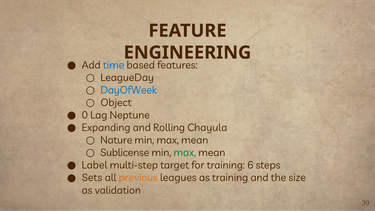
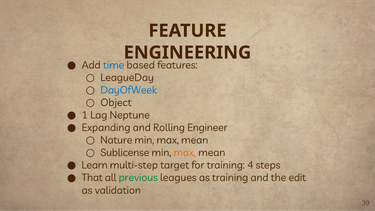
0: 0 -> 1 (85, 115)
Chayula: Chayula -> Engineer (207, 128)
max colour: green -> orange (185, 153)
Label: Label -> Learn (95, 165)
6: 6 -> 4 (250, 165)
Sets: Sets -> That (92, 178)
previous colour: orange -> green (138, 178)
size: size -> edit (297, 178)
